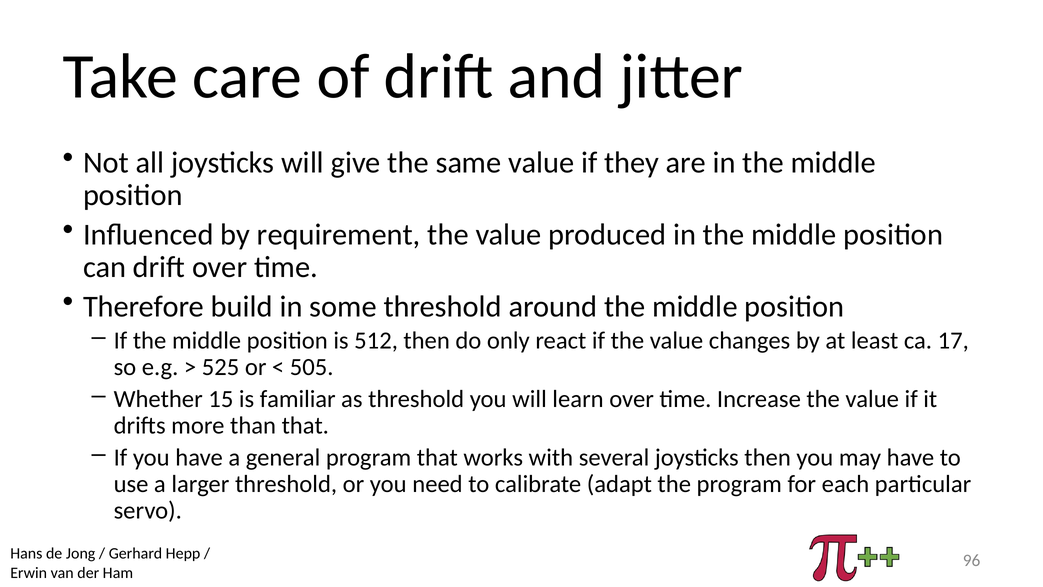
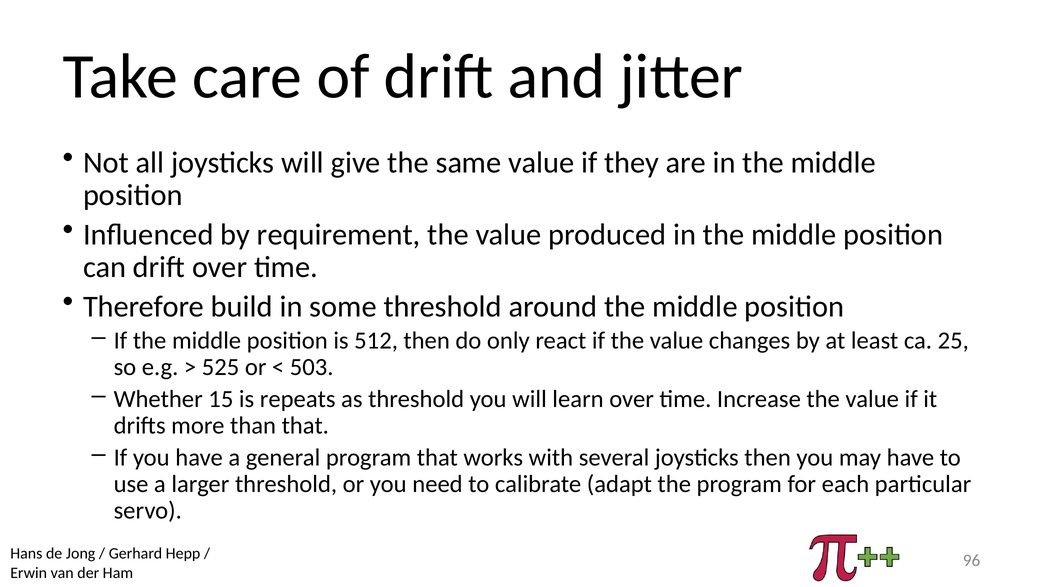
17: 17 -> 25 (953, 341)
505: 505 -> 503 (312, 367)
familiar: familiar -> repeats (298, 399)
